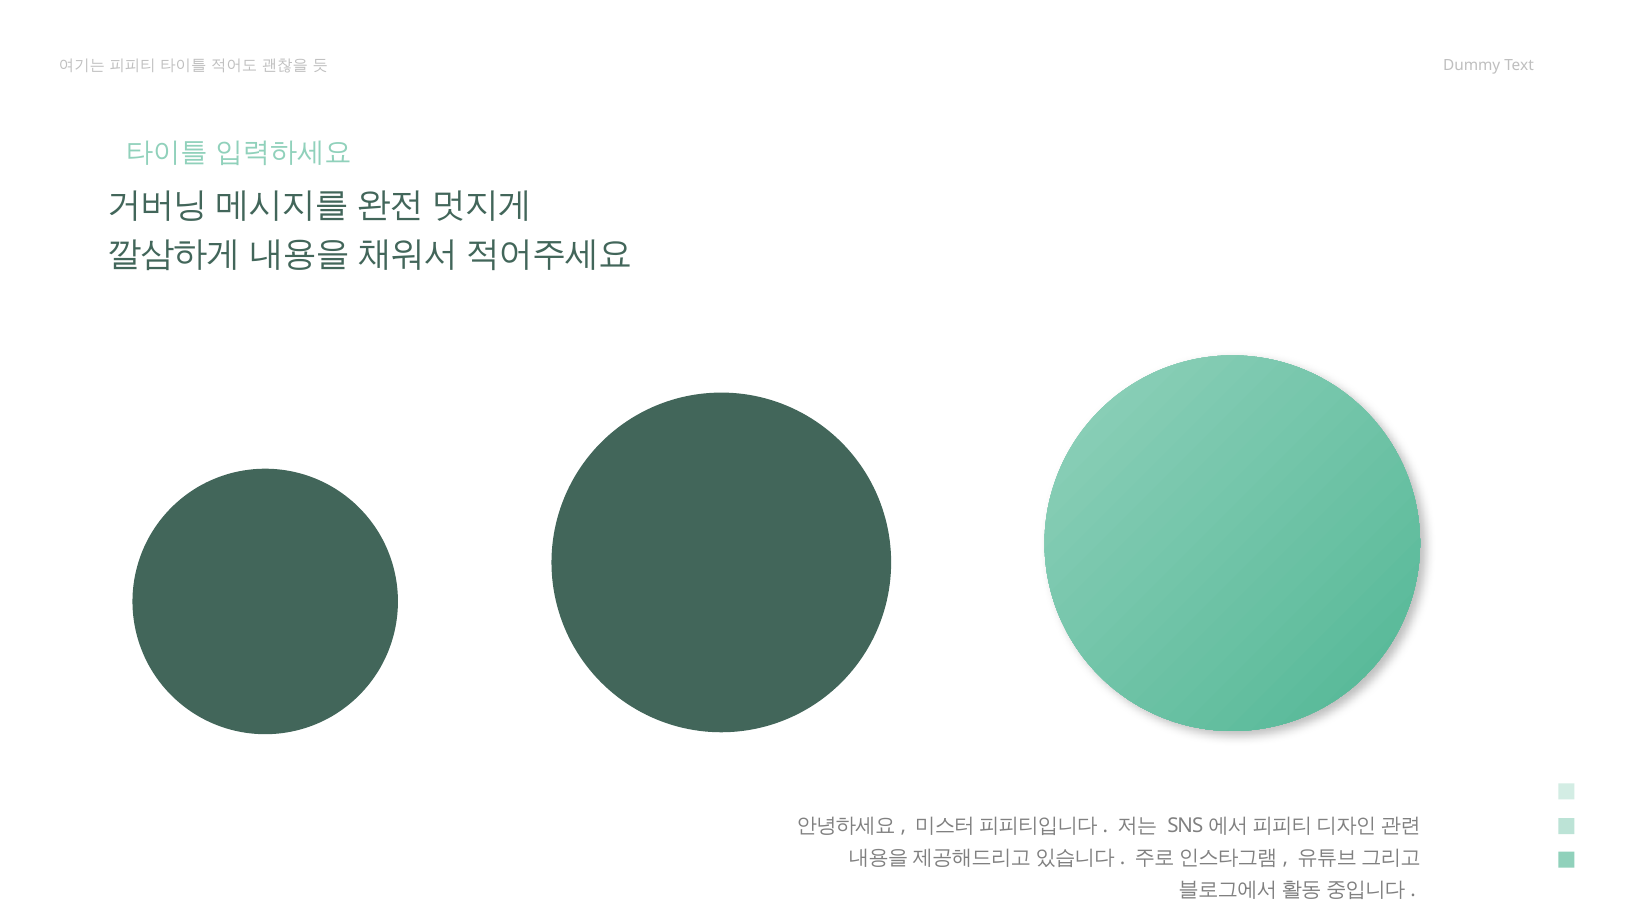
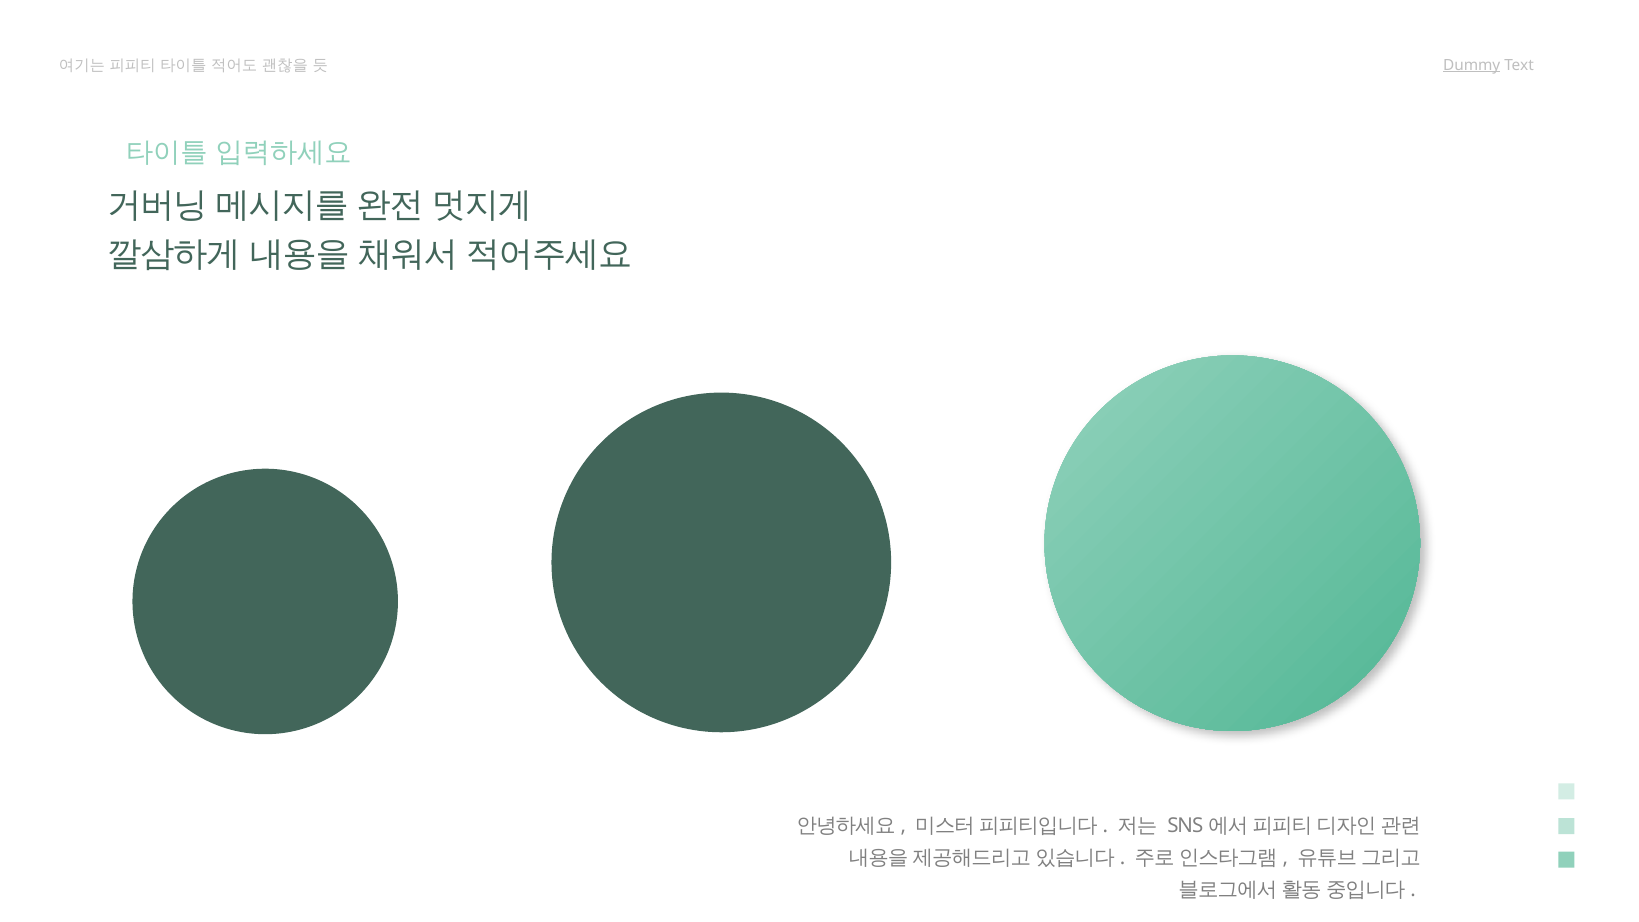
Dummy underline: none -> present (1472, 65)
